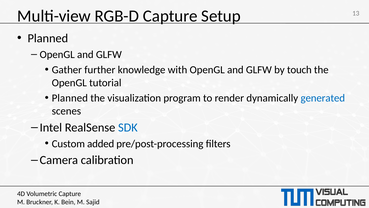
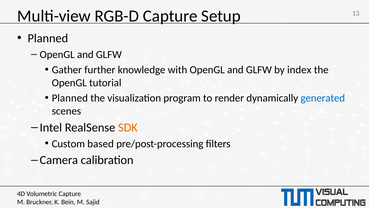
touch: touch -> index (299, 70)
SDK colour: blue -> orange (128, 127)
added: added -> based (101, 143)
